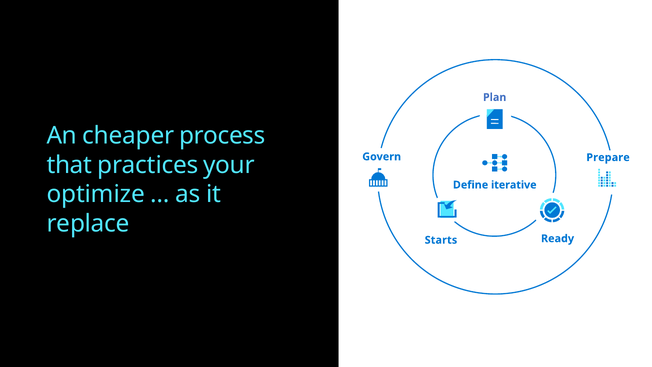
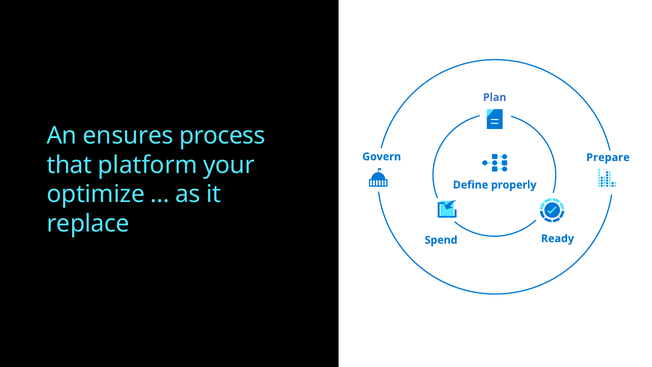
cheaper: cheaper -> ensures (128, 135)
practices: practices -> platform (148, 165)
iterative: iterative -> properly (514, 185)
Starts: Starts -> Spend (441, 240)
